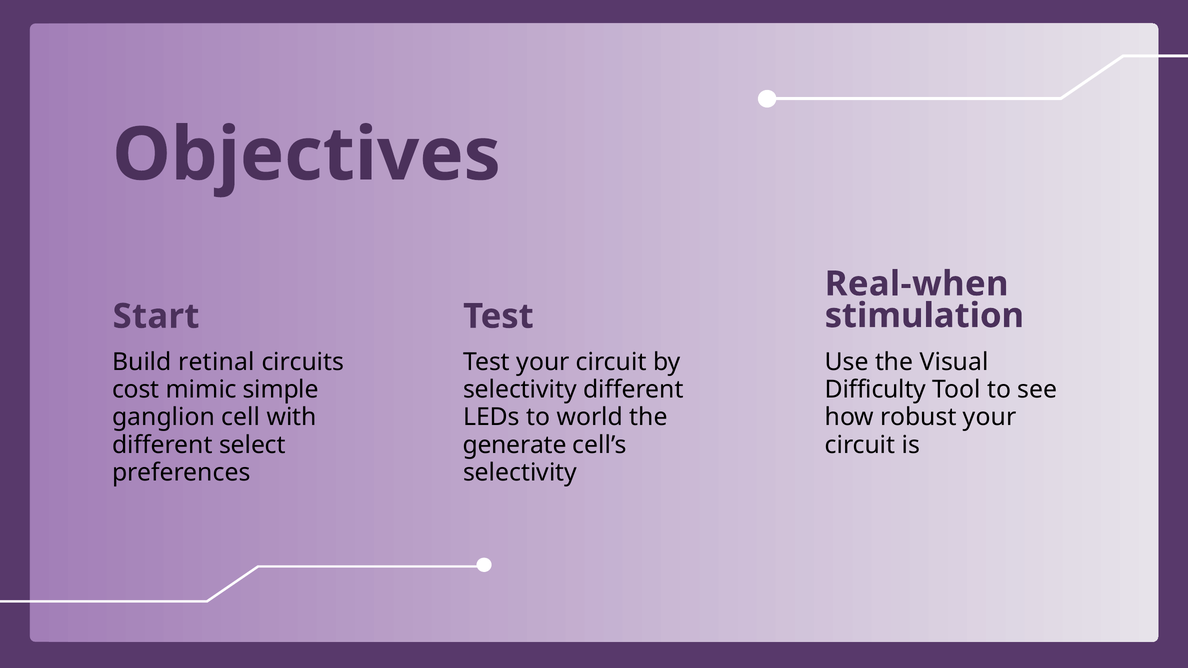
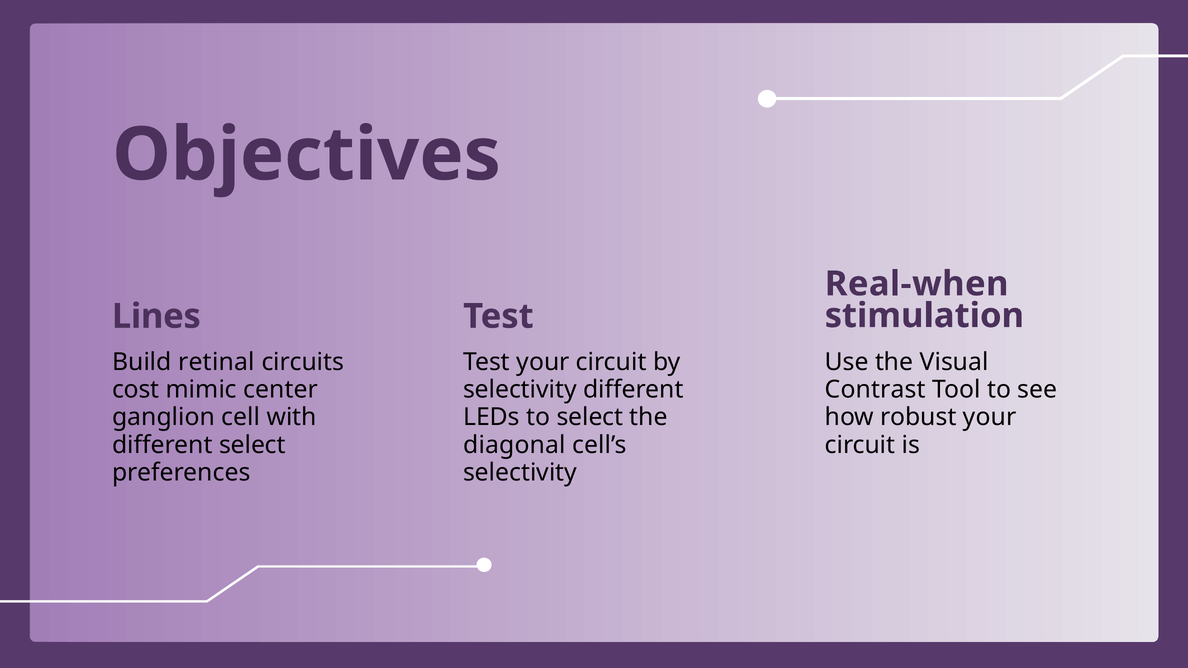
Start: Start -> Lines (156, 316)
simple: simple -> center (281, 390)
Difficulty: Difficulty -> Contrast (875, 390)
to world: world -> select (590, 417)
generate: generate -> diagonal (514, 445)
